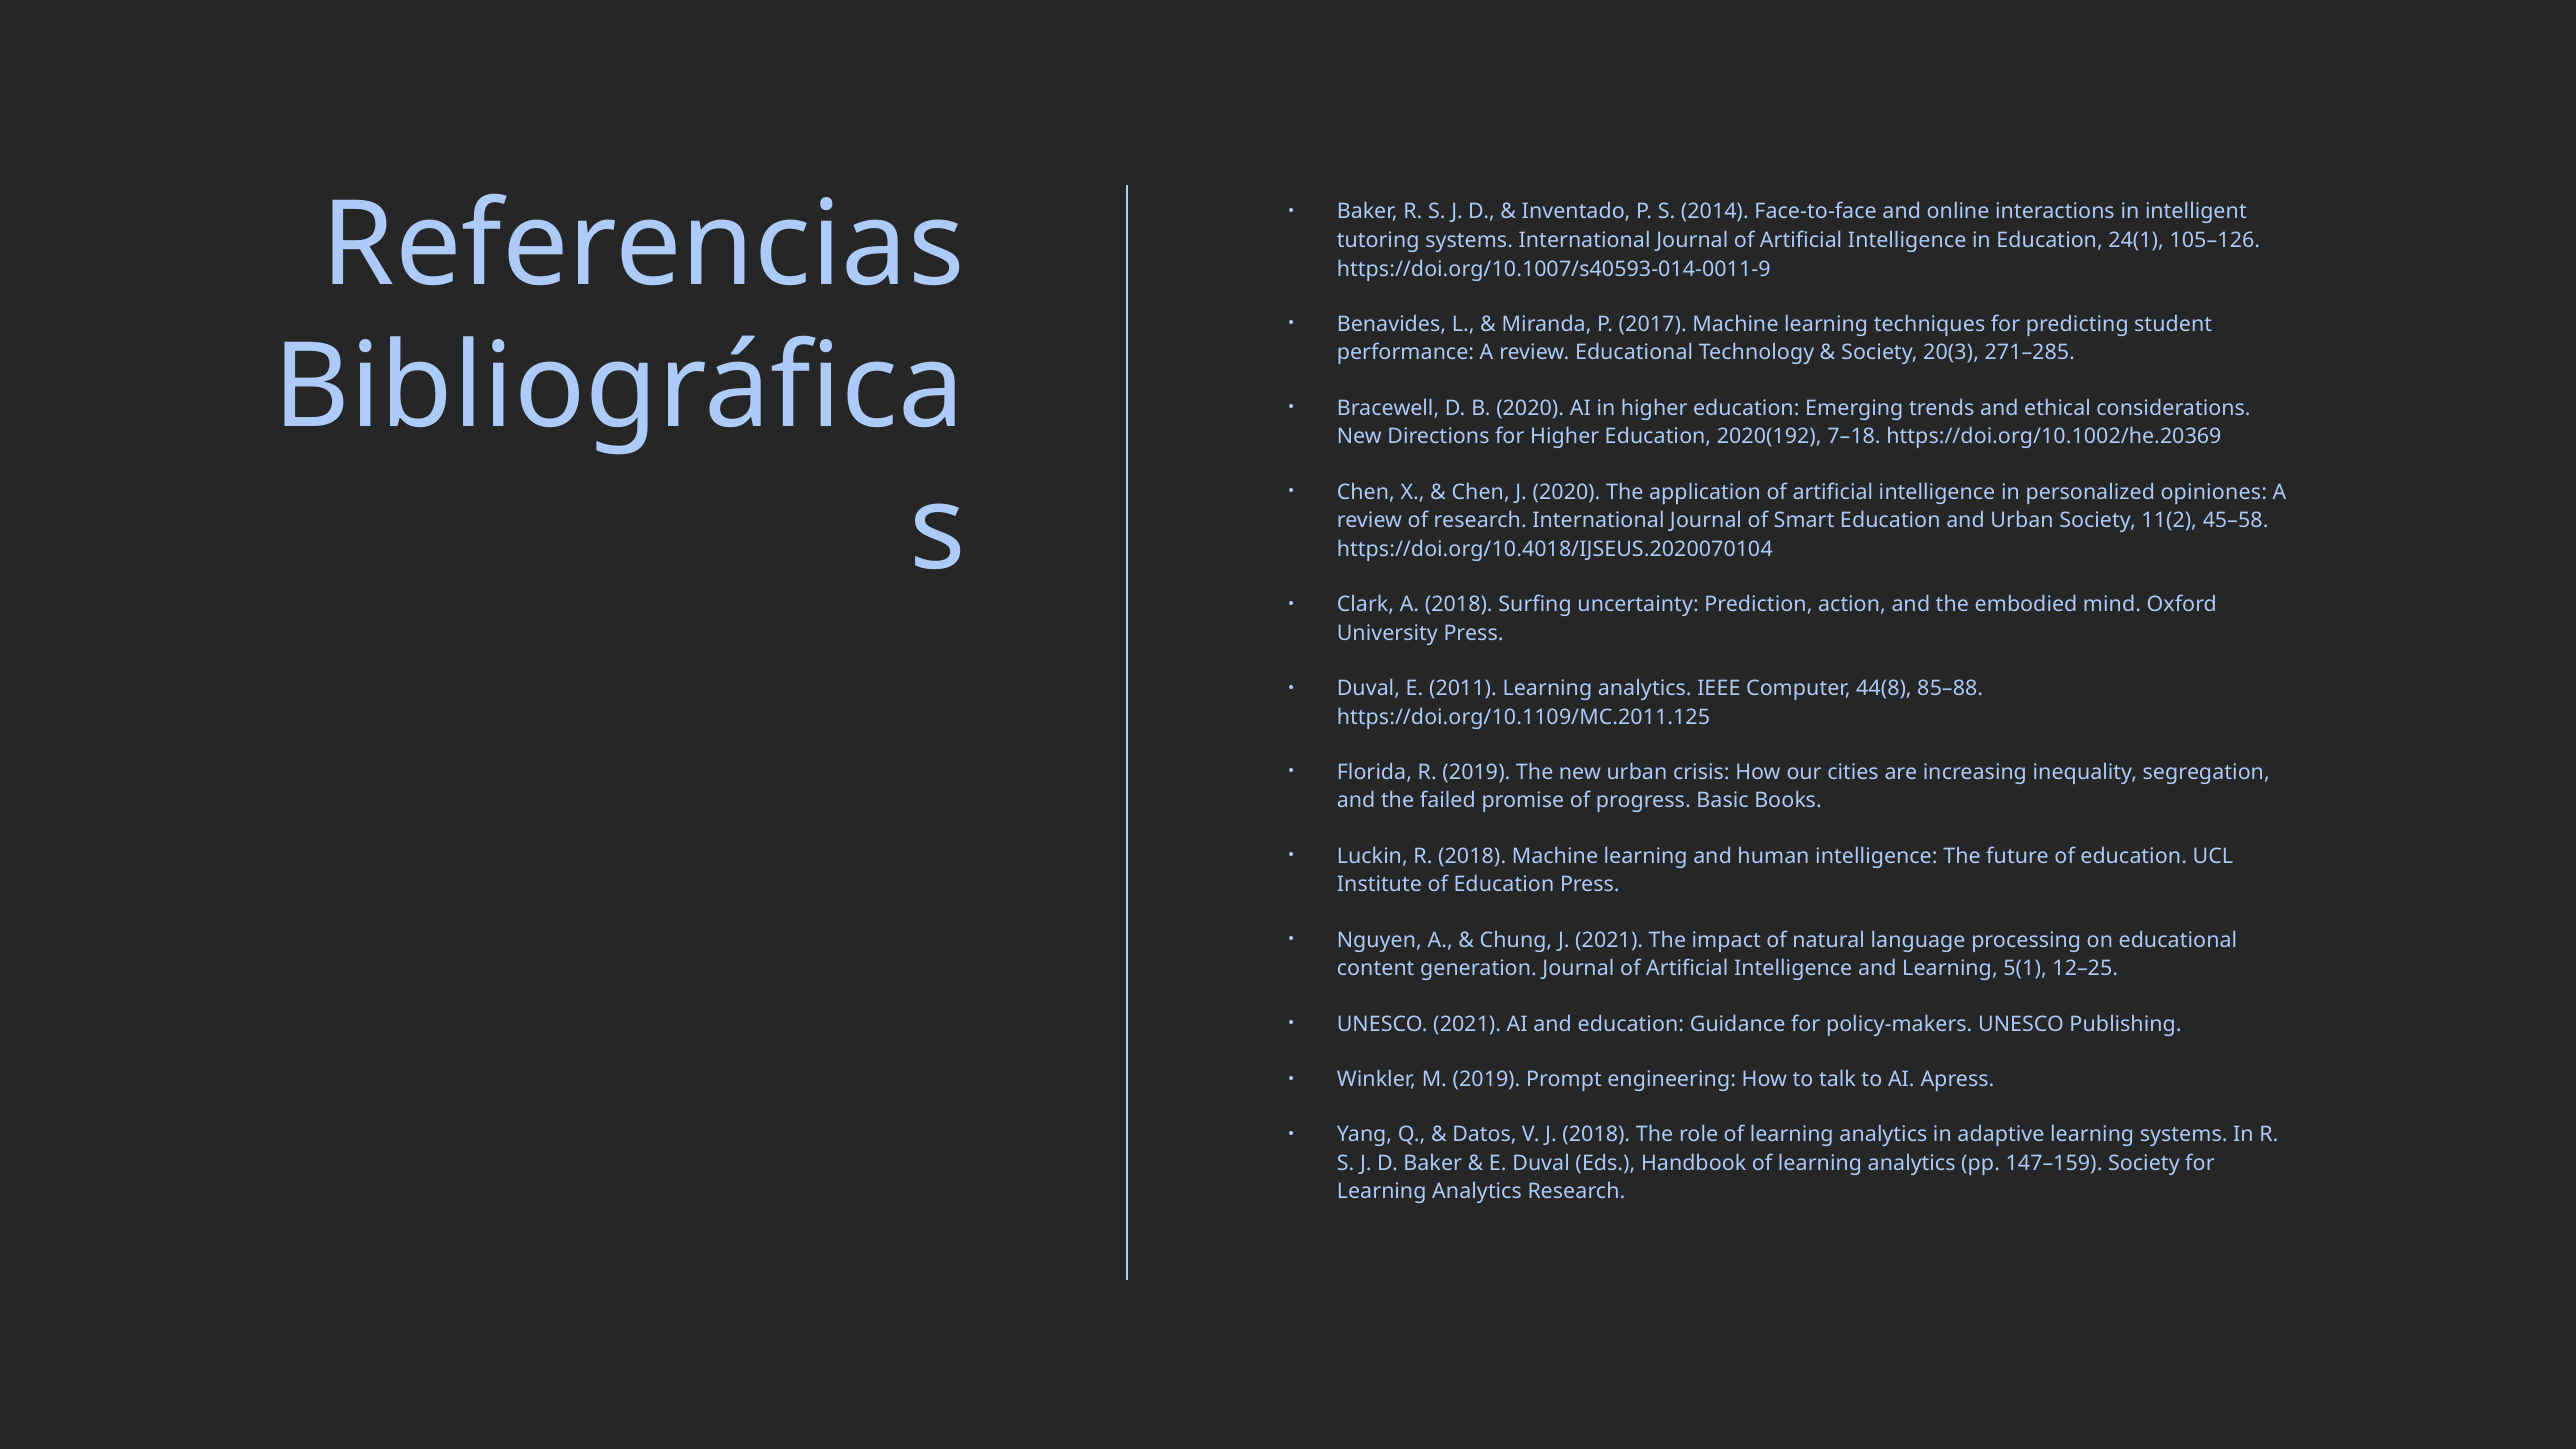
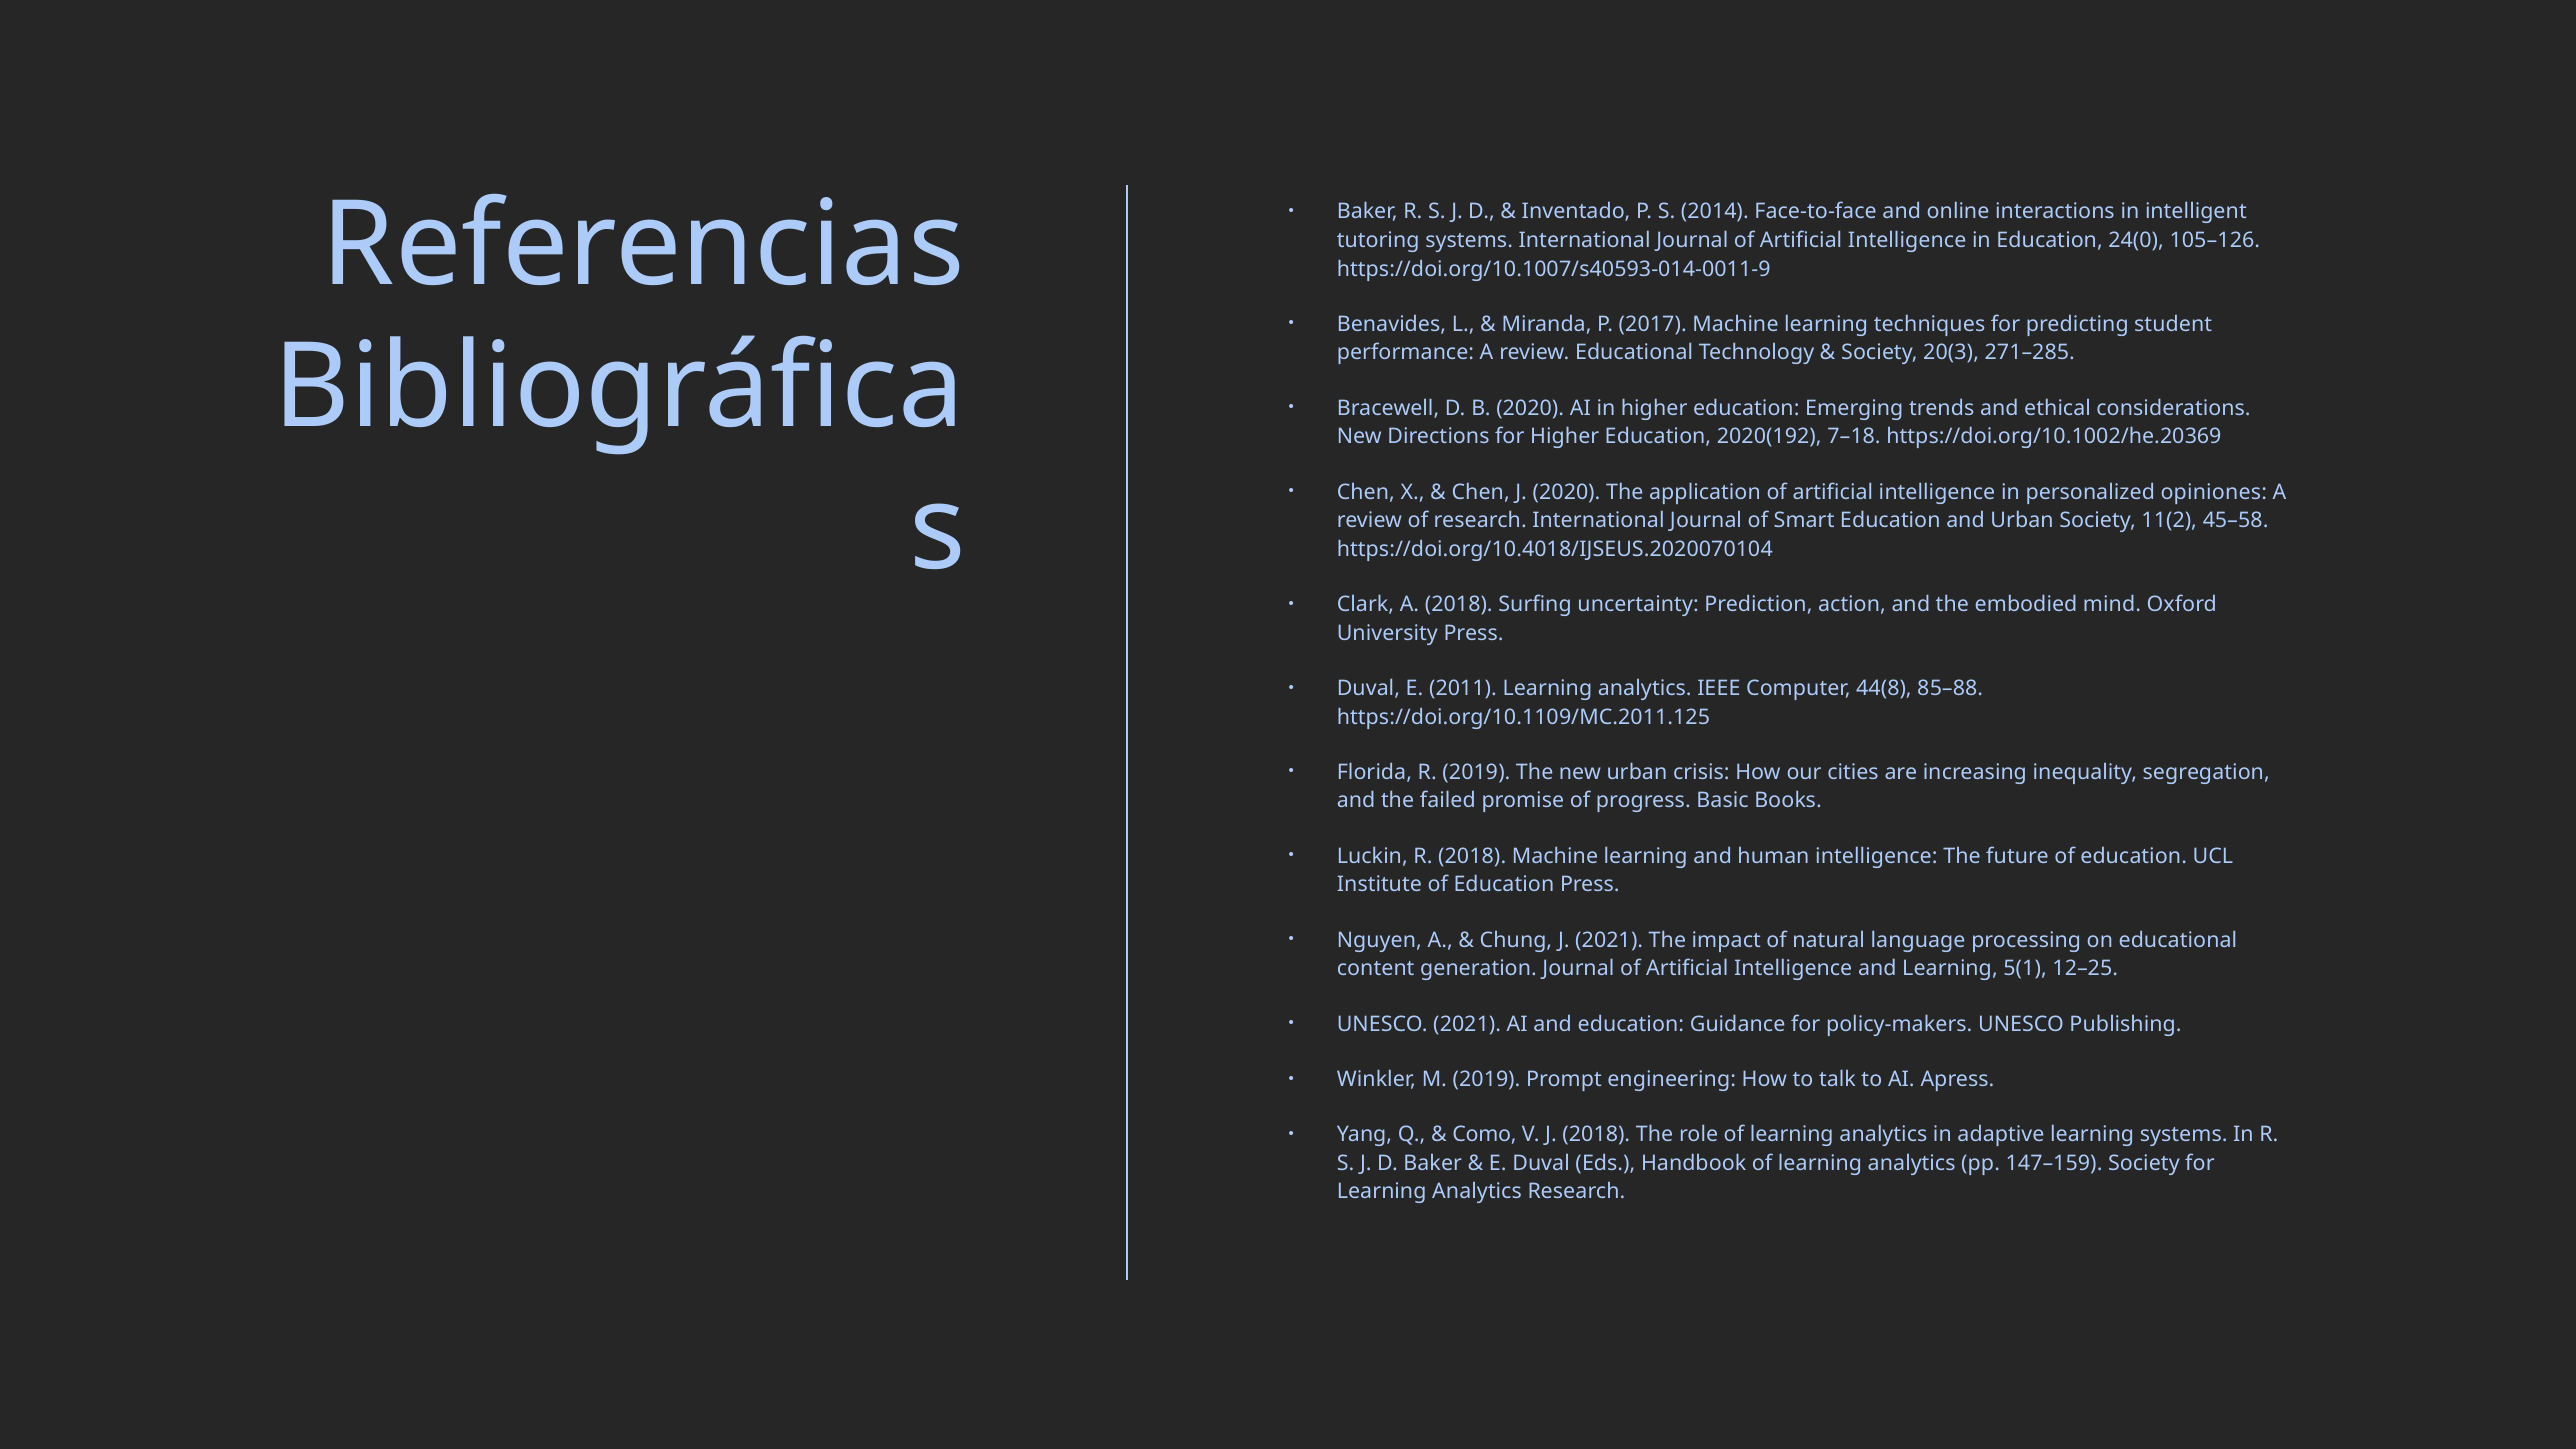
24(1: 24(1 -> 24(0 (2136, 240)
Datos: Datos -> Como (1484, 1135)
